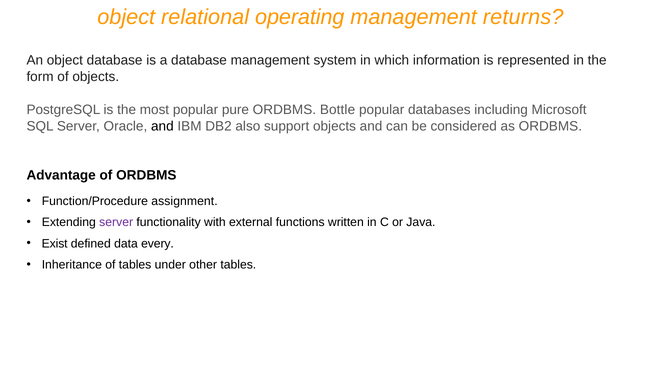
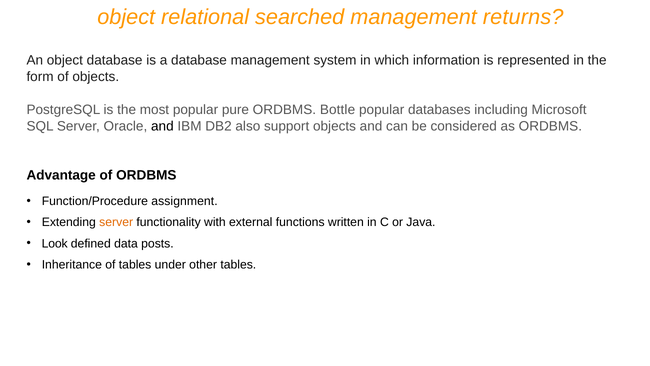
operating: operating -> searched (300, 17)
server colour: purple -> orange (116, 222)
Exist: Exist -> Look (55, 243)
every: every -> posts (157, 243)
